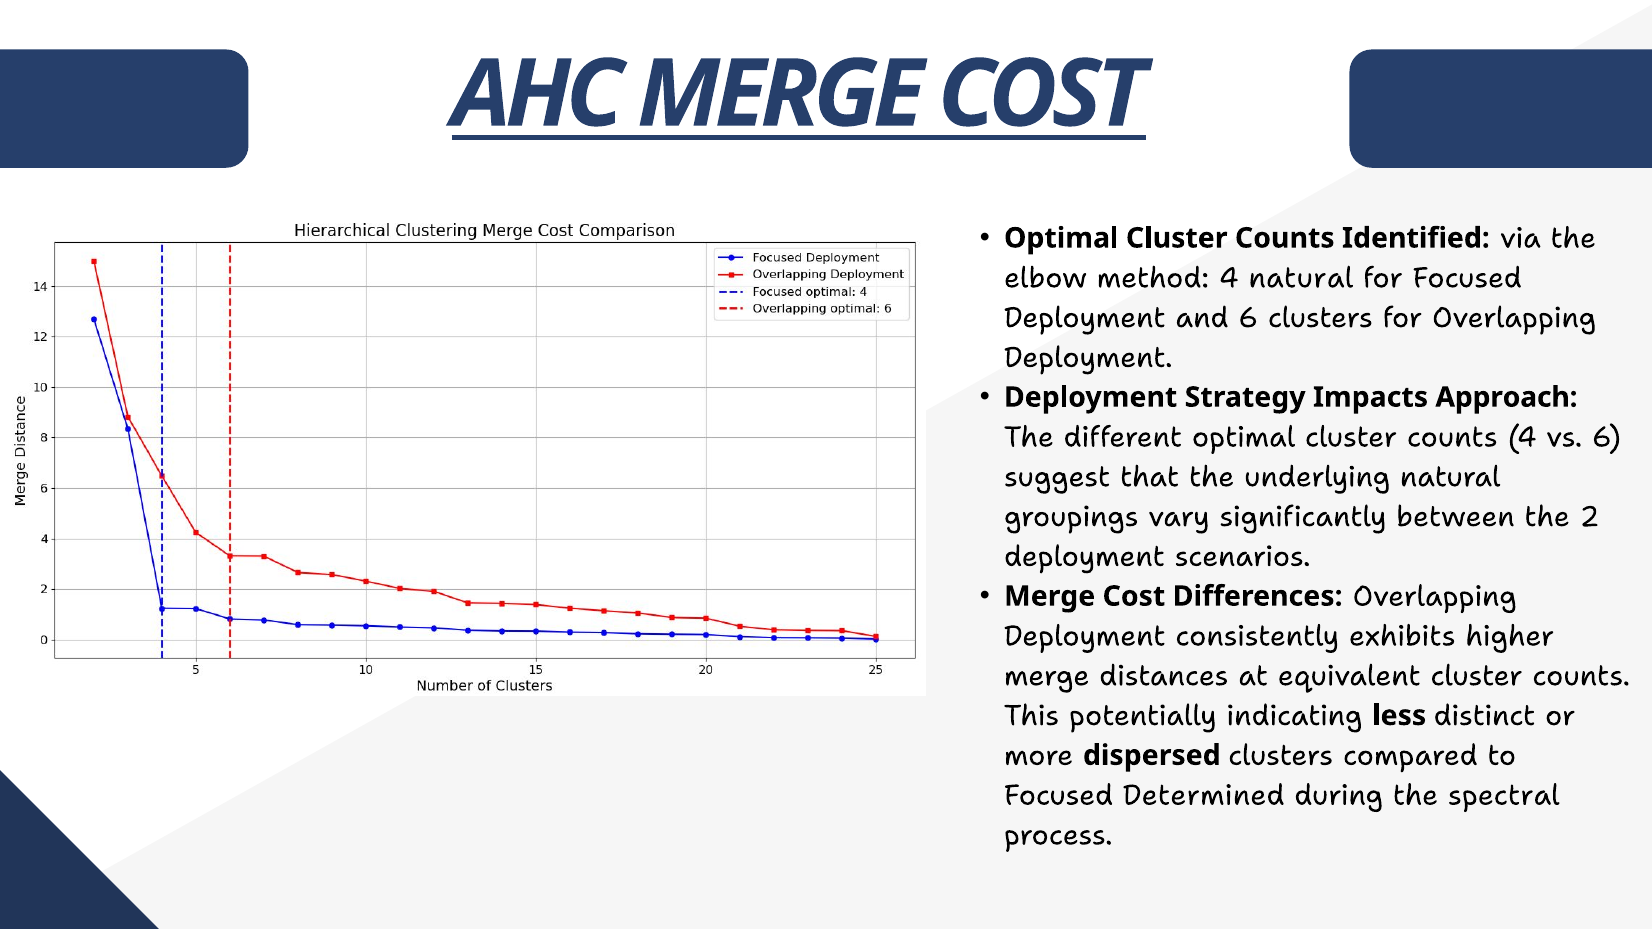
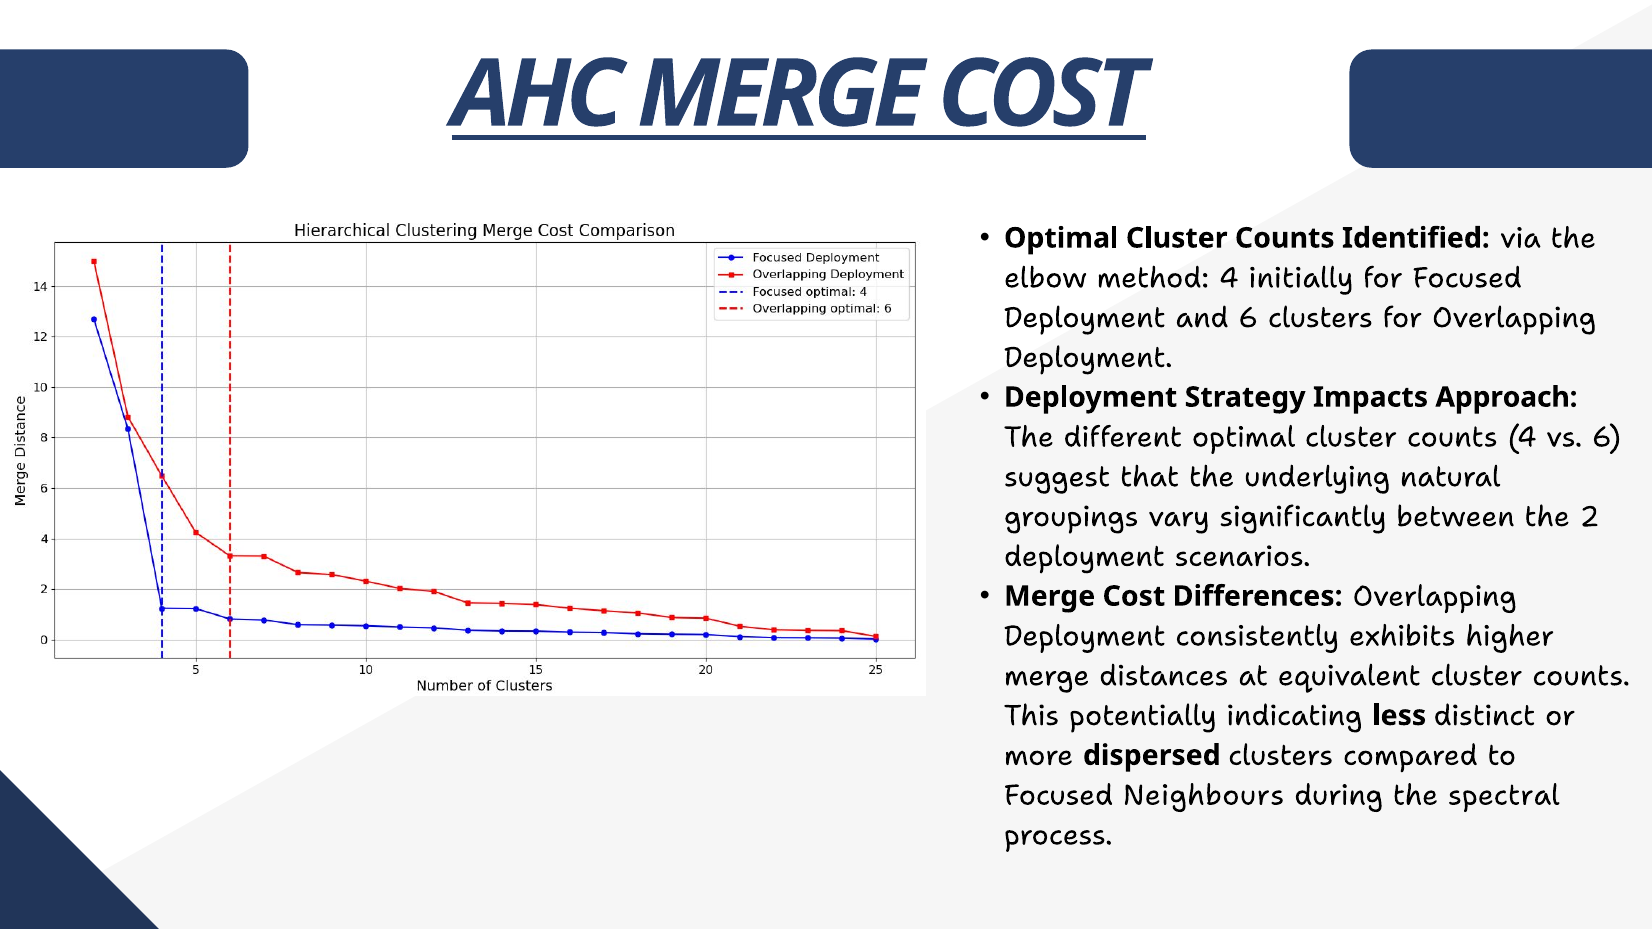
4 natural: natural -> initially (1301, 278)
Determined: Determined -> Neighbours (1204, 795)
